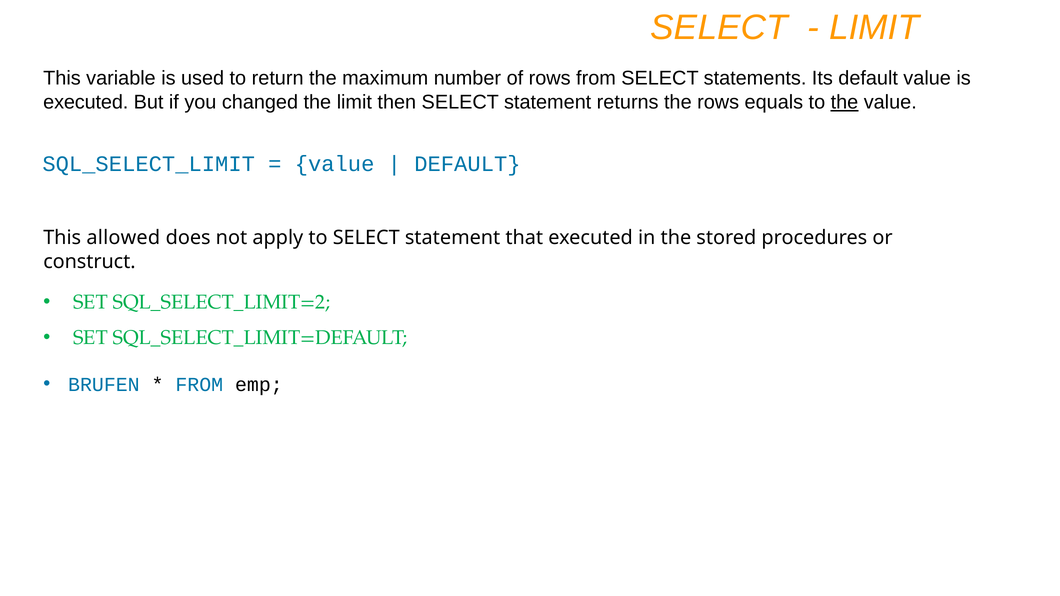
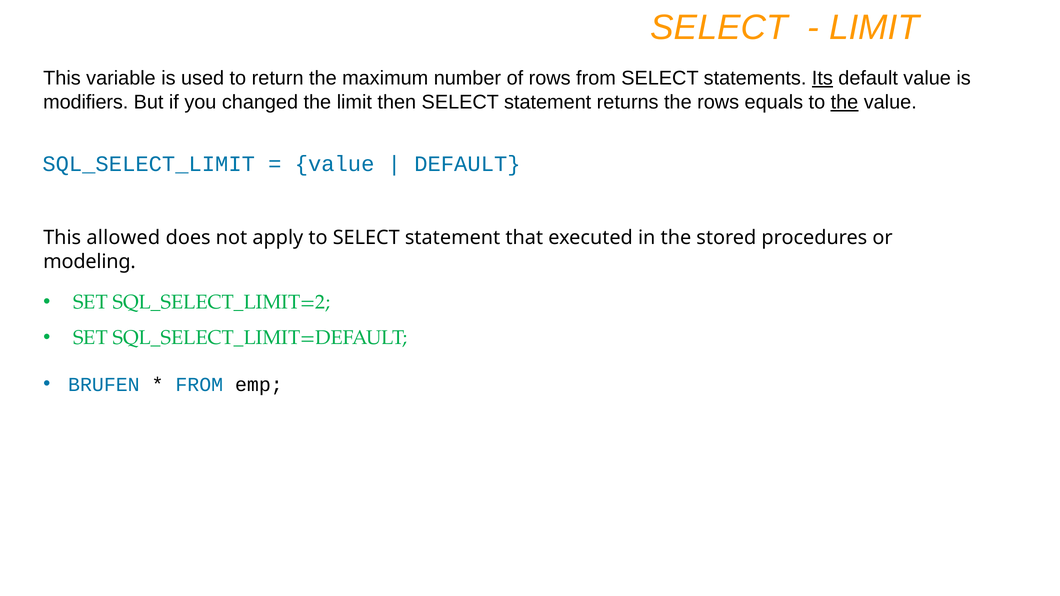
Its underline: none -> present (822, 78)
executed: executed -> modifiers (86, 102)
construct: construct -> modeling (89, 262)
